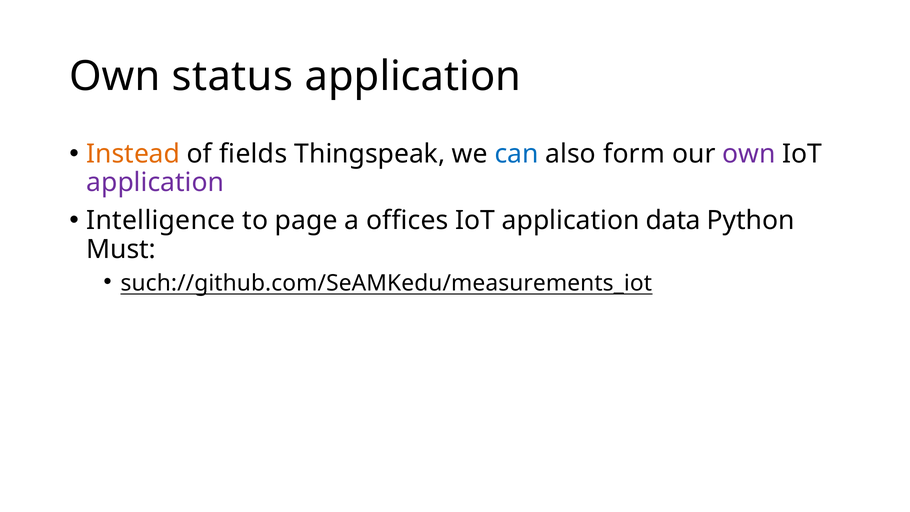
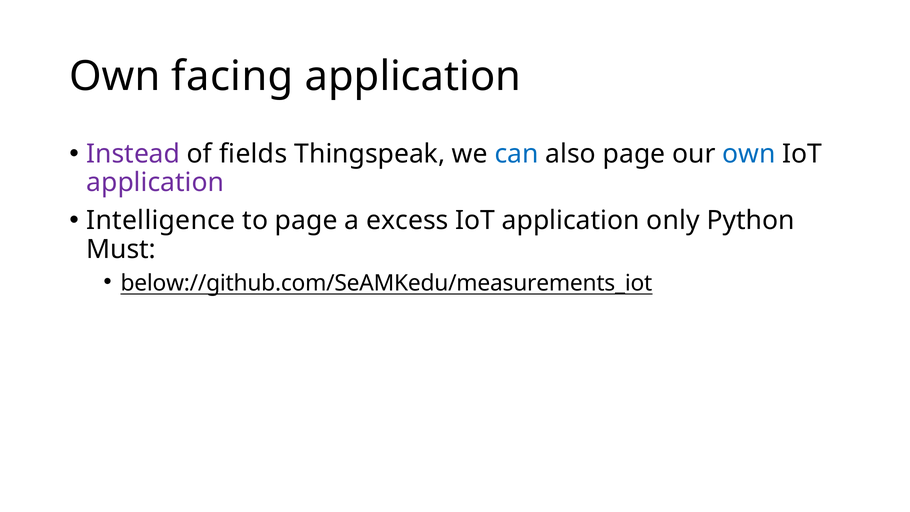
status: status -> facing (232, 76)
Instead colour: orange -> purple (133, 154)
also form: form -> page (634, 154)
own colour: purple -> blue (749, 154)
offices: offices -> excess (407, 221)
data: data -> only (673, 221)
such://github.com/SeAMKedu/measurements_iot: such://github.com/SeAMKedu/measurements_iot -> below://github.com/SeAMKedu/measurements_iot (386, 283)
